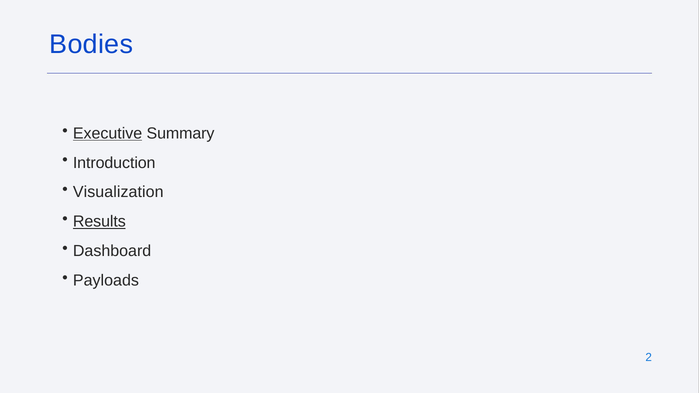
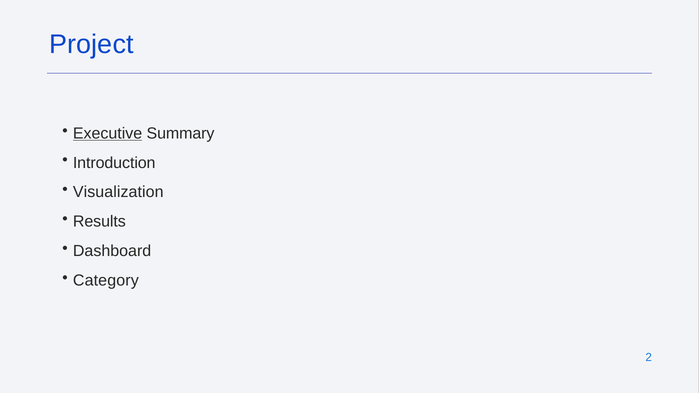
Bodies: Bodies -> Project (91, 45)
Results underline: present -> none (99, 222)
Payloads: Payloads -> Category (106, 280)
